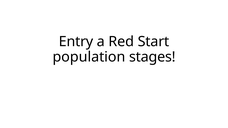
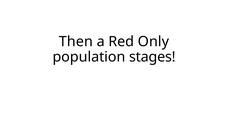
Entry: Entry -> Then (76, 42)
Start: Start -> Only (153, 42)
